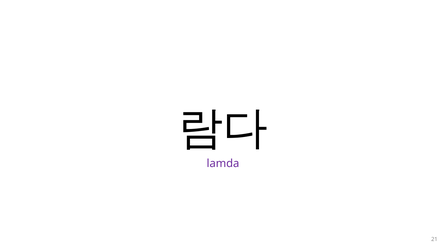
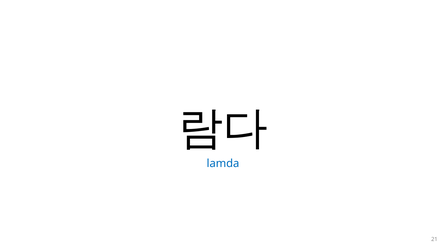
lamda colour: purple -> blue (223, 163)
